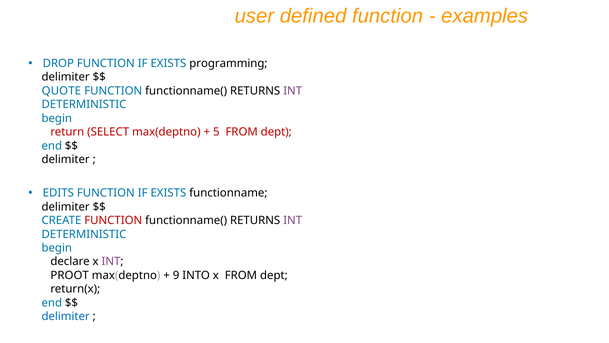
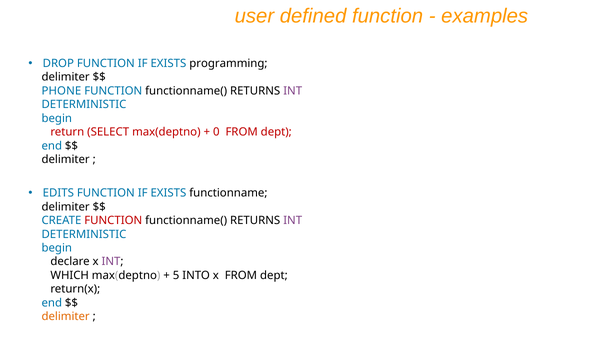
QUOTE: QUOTE -> PHONE (61, 91)
5: 5 -> 0 (216, 132)
PROOT: PROOT -> WHICH (70, 275)
9: 9 -> 5 (176, 275)
delimiter colour: blue -> orange (66, 316)
